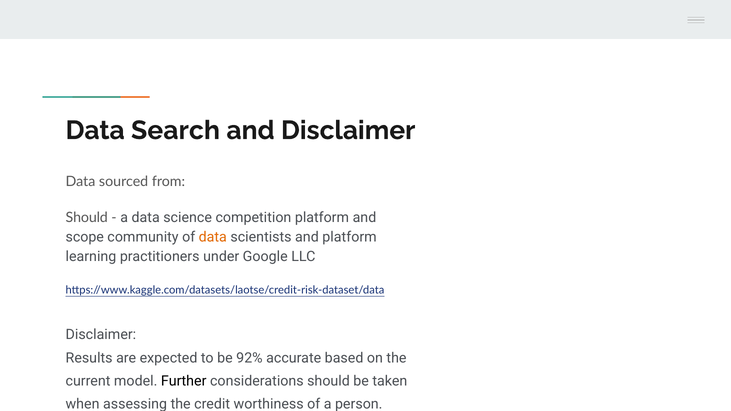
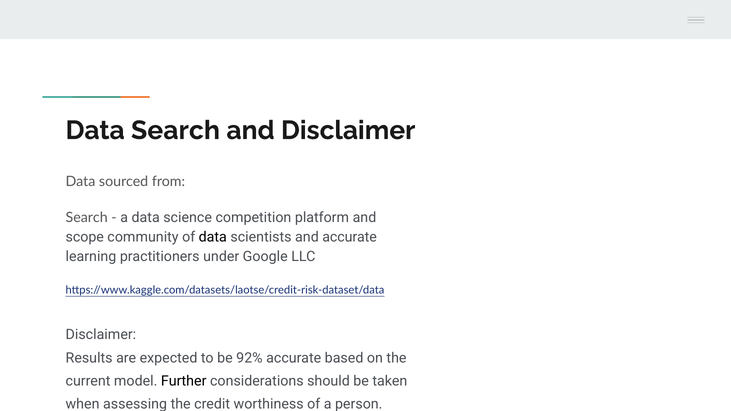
Should: Should -> Search (87, 218)
data colour: orange -> black (213, 237)
and platform: platform -> accurate (350, 237)
